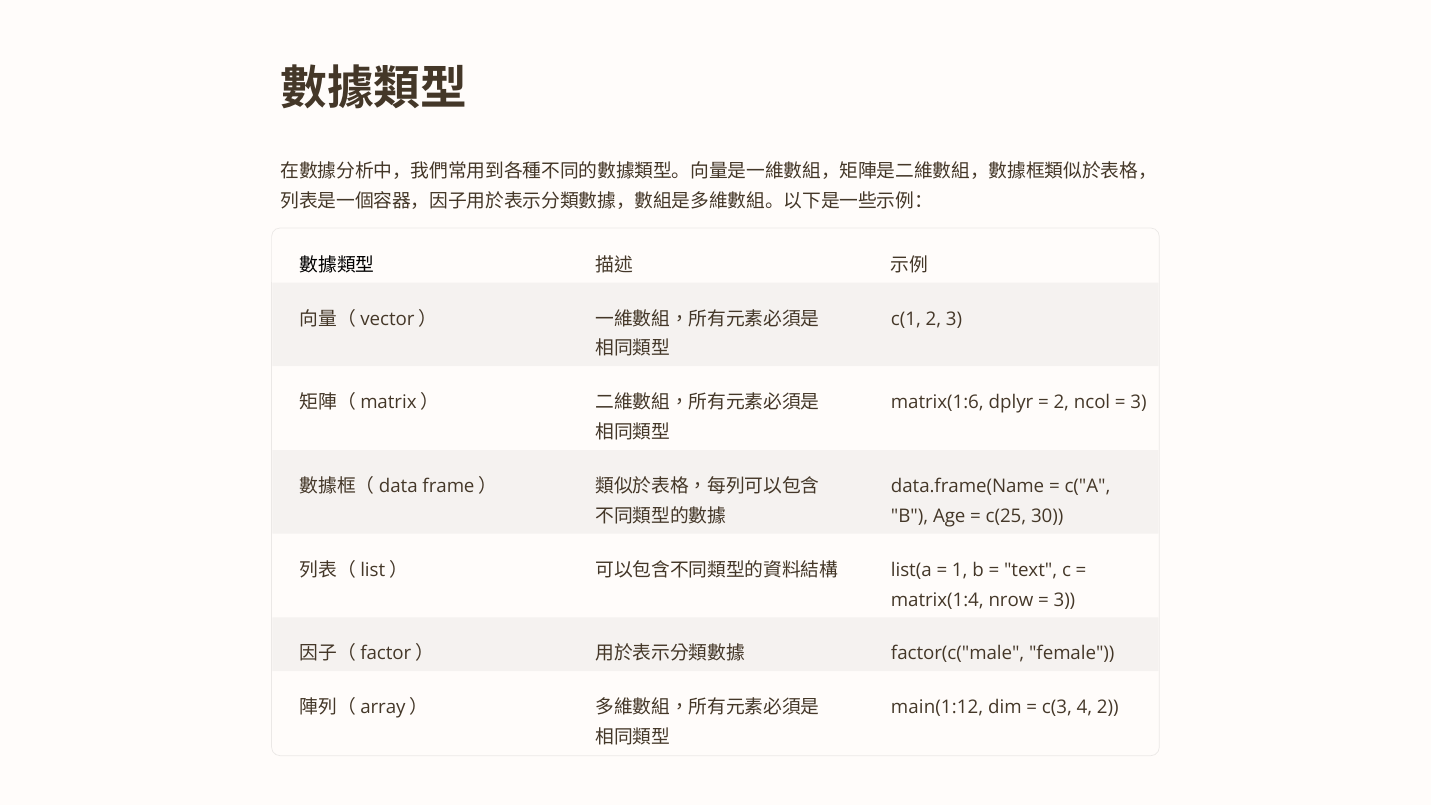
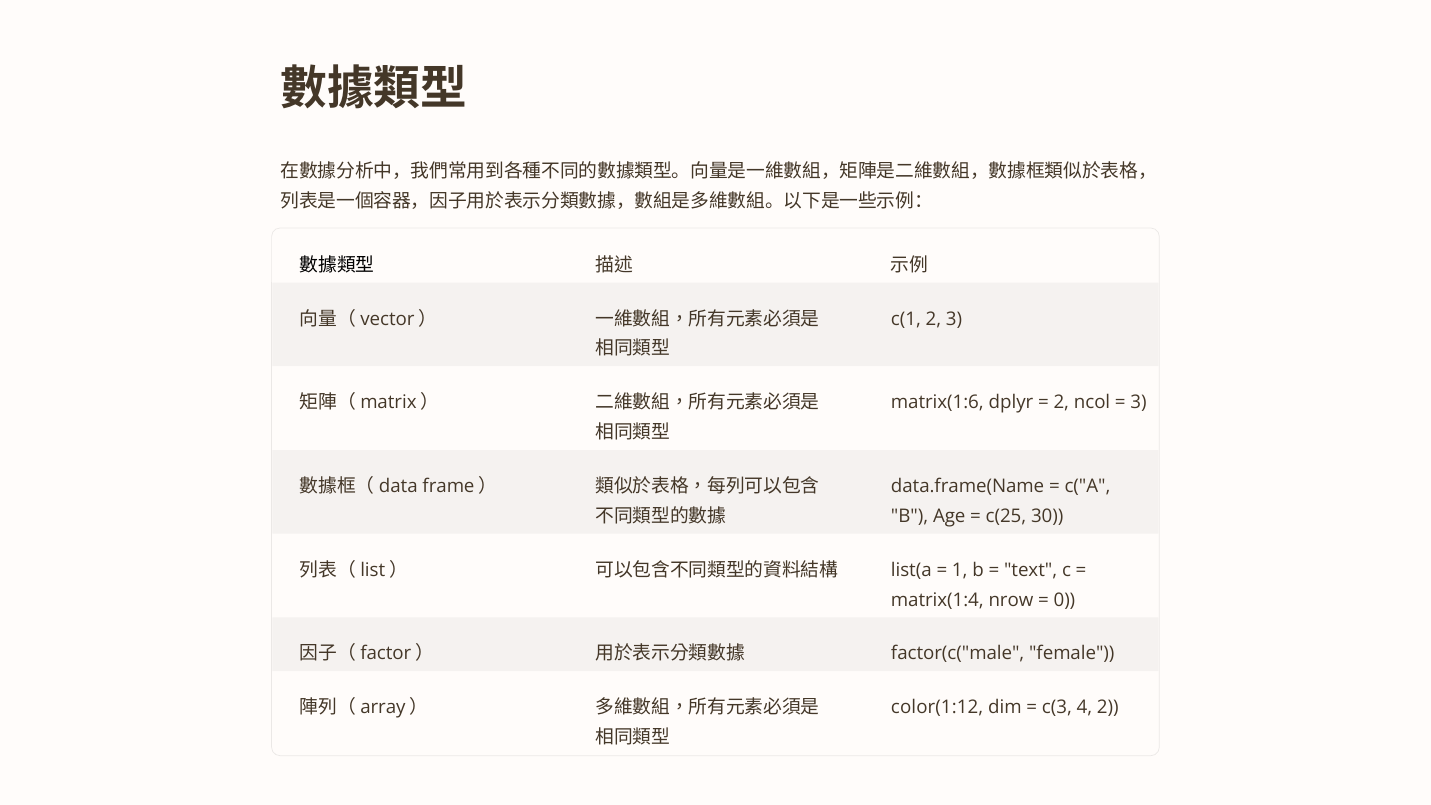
3: 3 -> 0 (1064, 600)
main(1:12: main(1:12 -> color(1:12 (937, 708)
